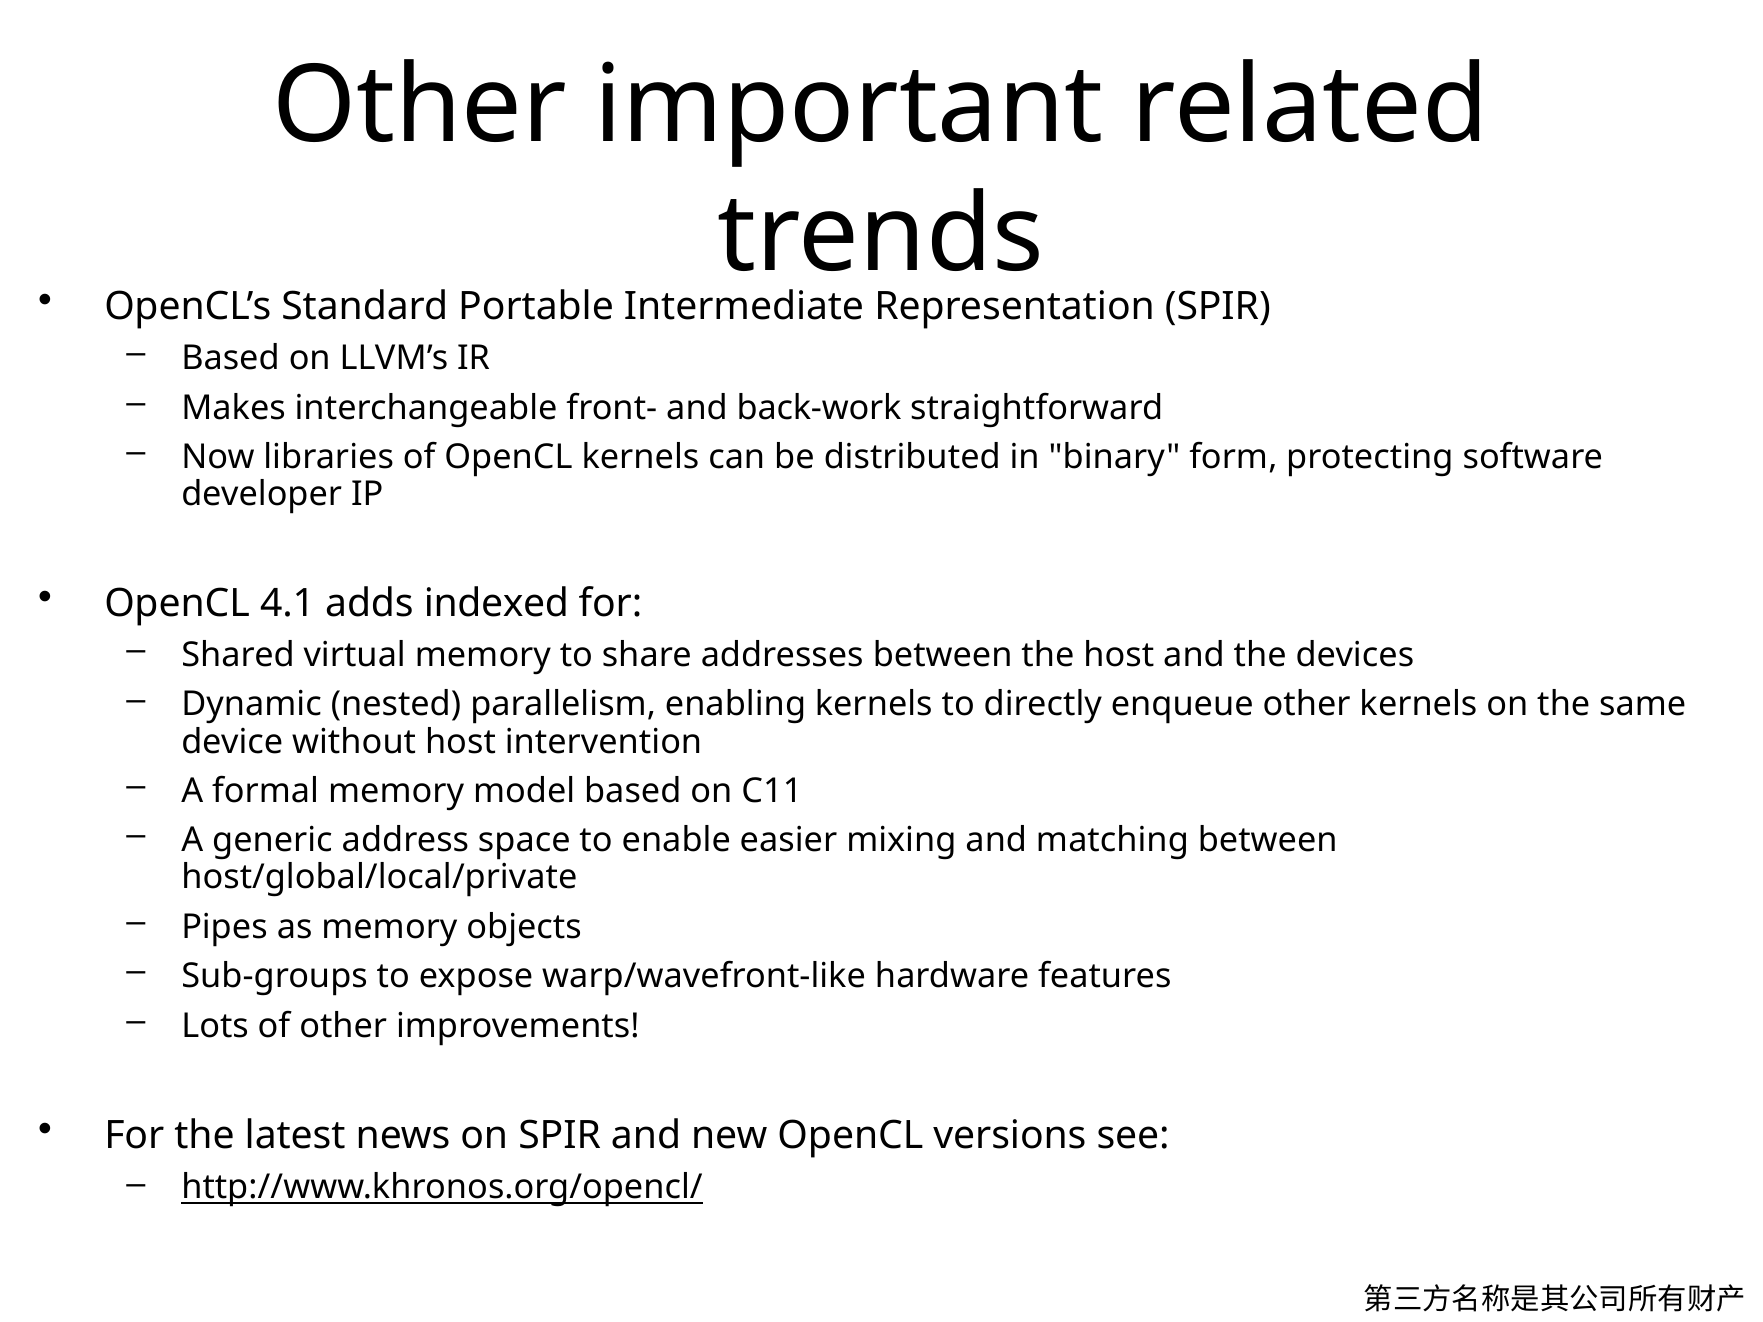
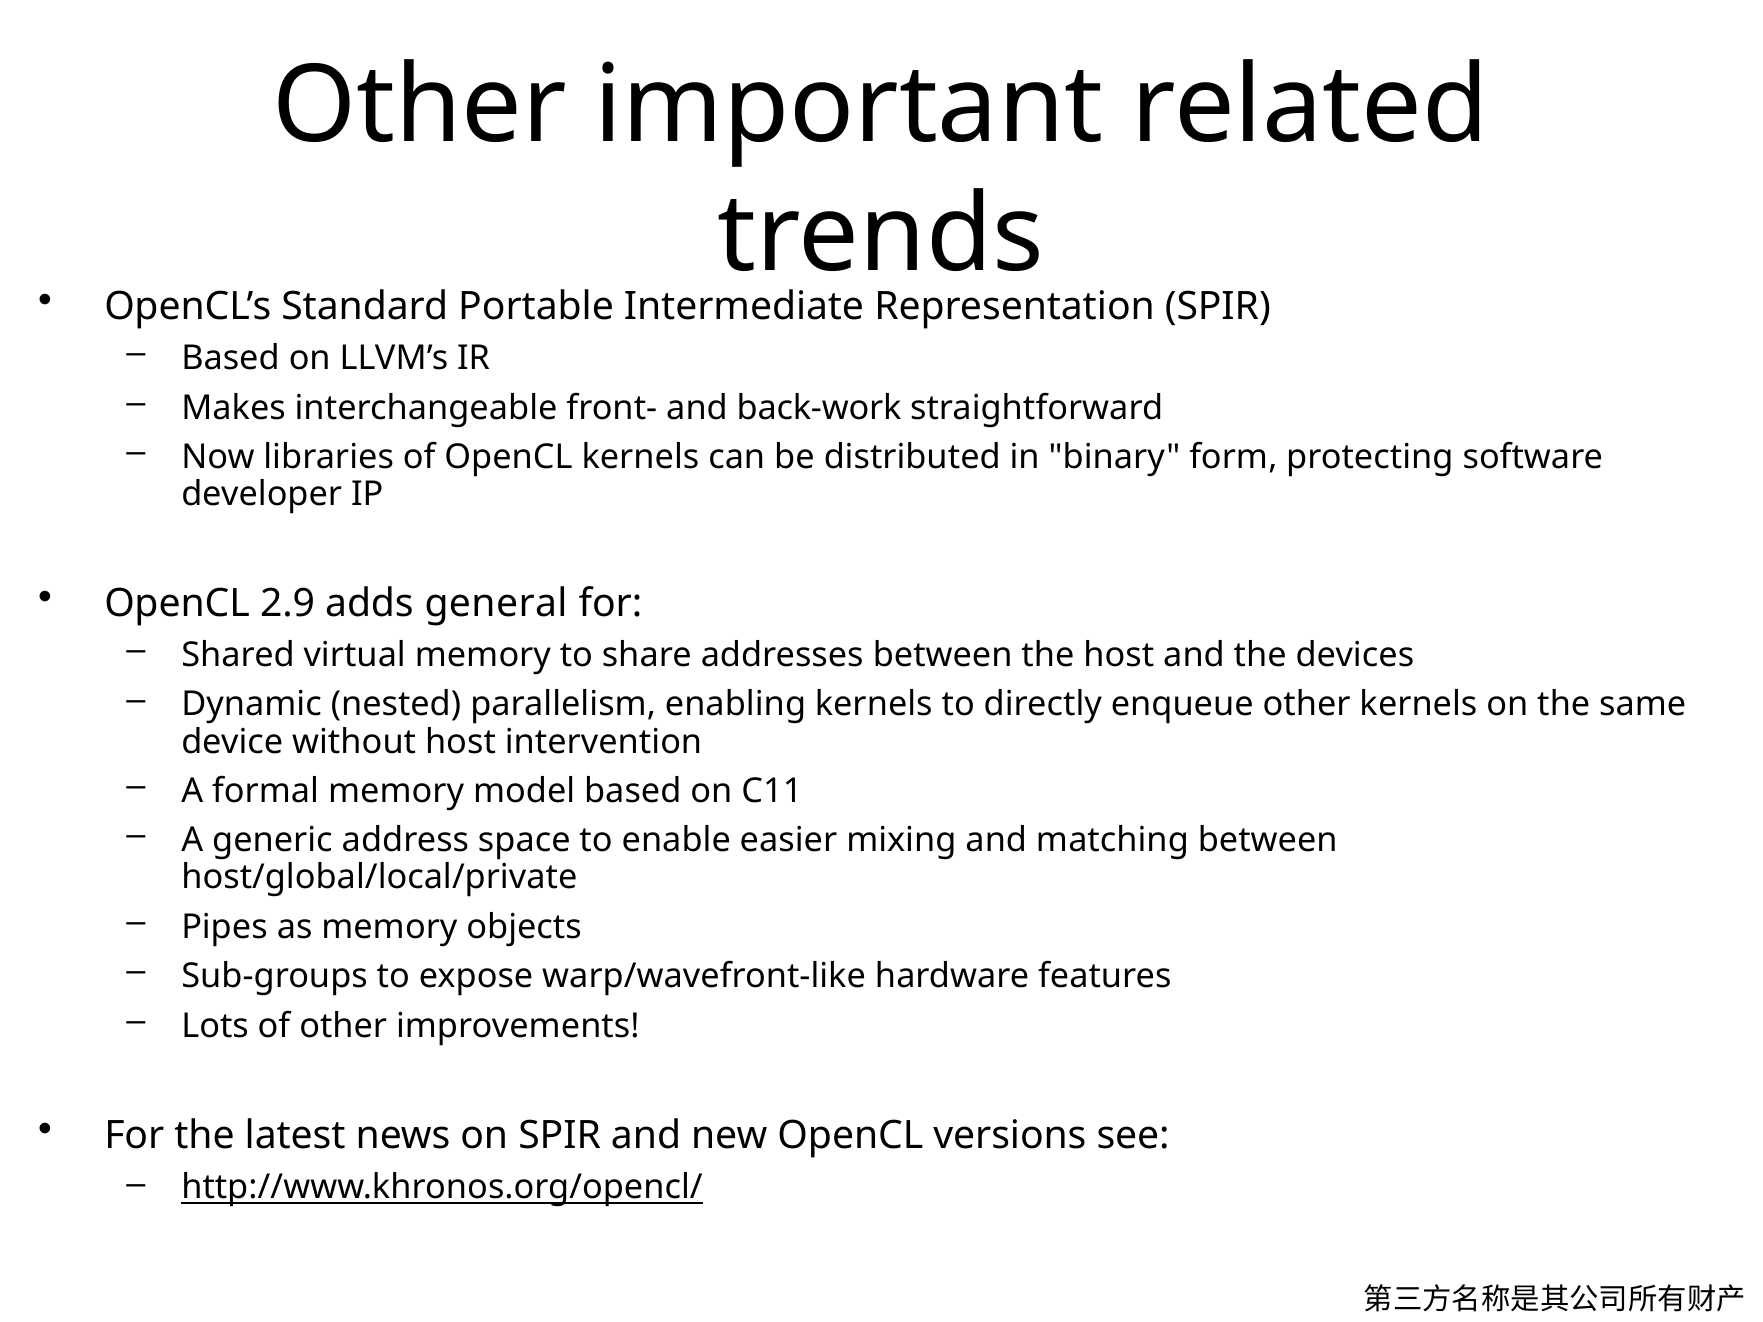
4.1: 4.1 -> 2.9 (288, 604)
indexed: indexed -> general (496, 604)
